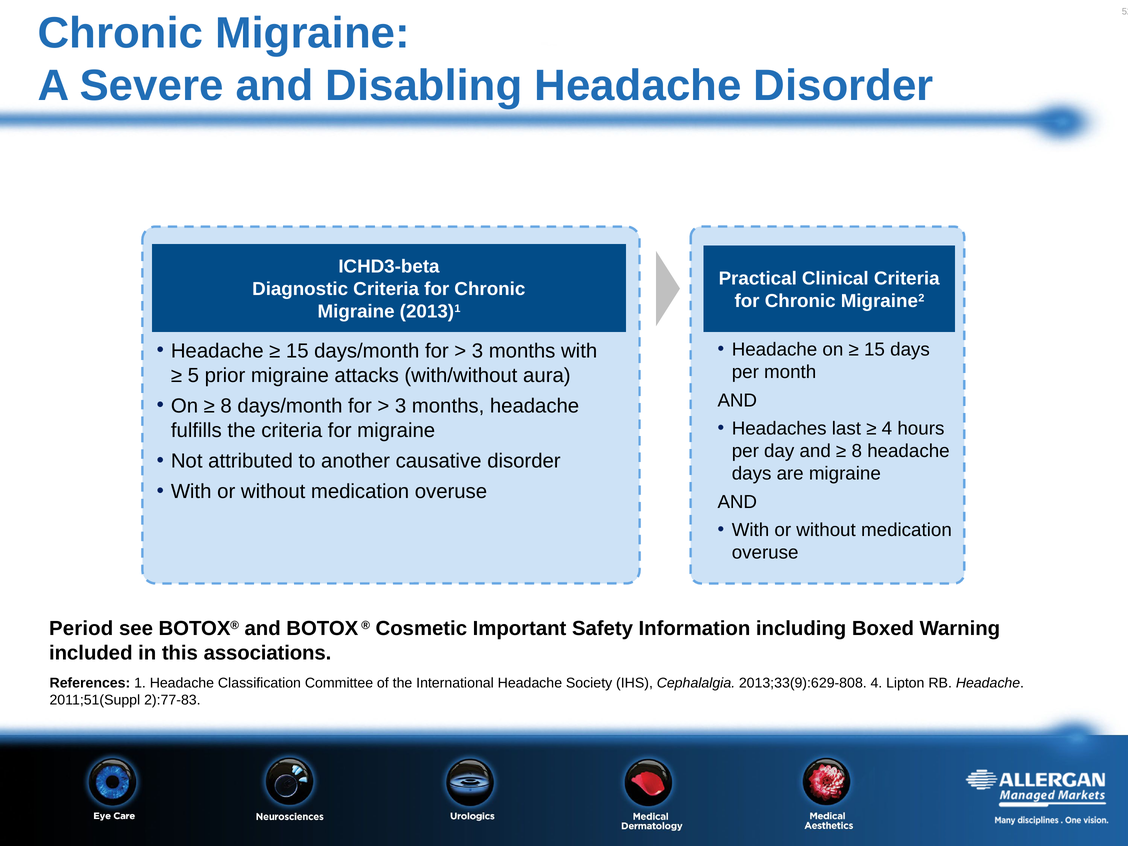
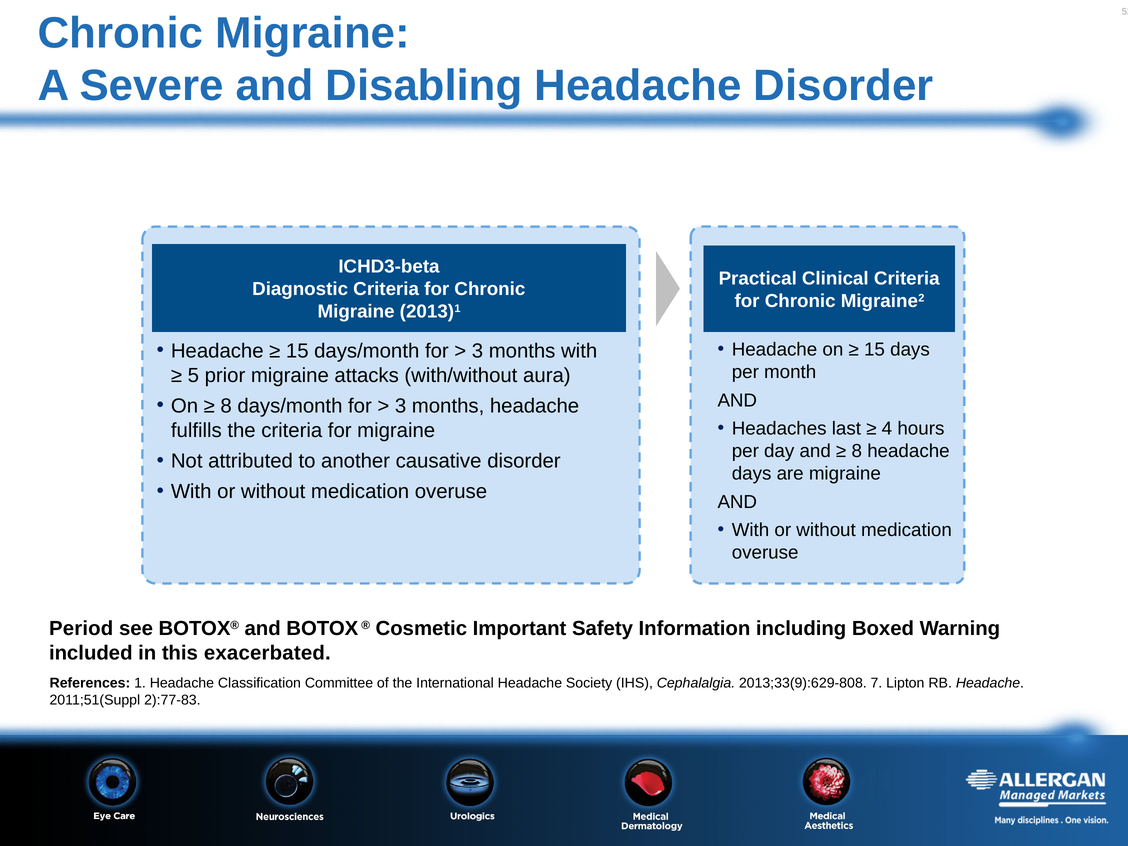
associations: associations -> exacerbated (267, 653)
2013;33(9):629-808 4: 4 -> 7 (876, 683)
